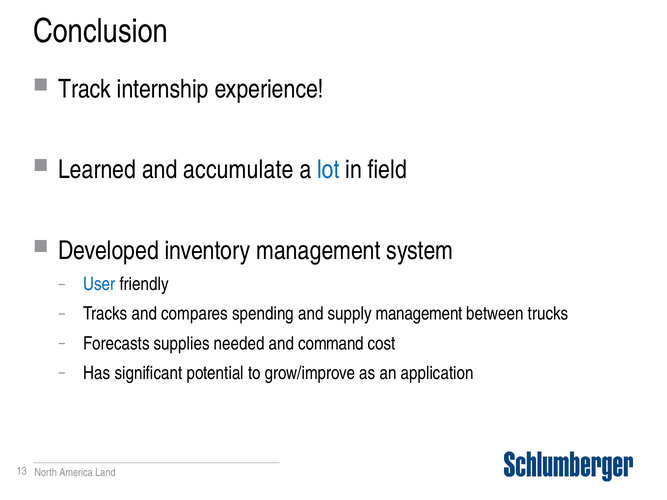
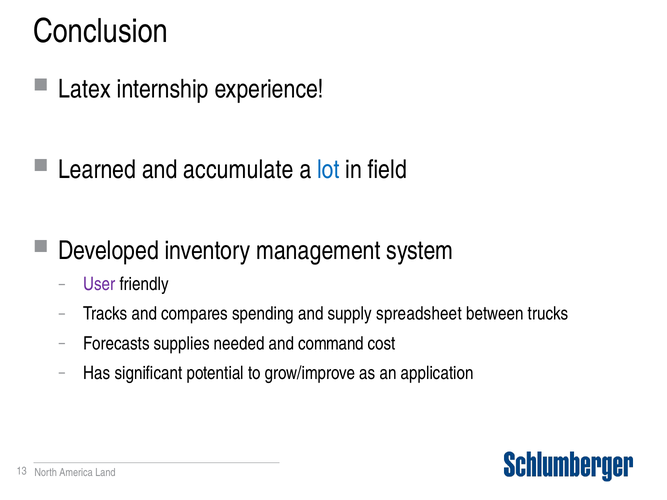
Track: Track -> Latex (85, 89)
User colour: blue -> purple (99, 284)
supply management: management -> spreadsheet (419, 314)
